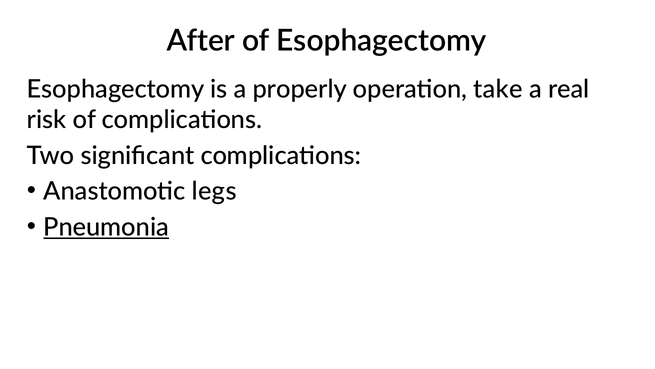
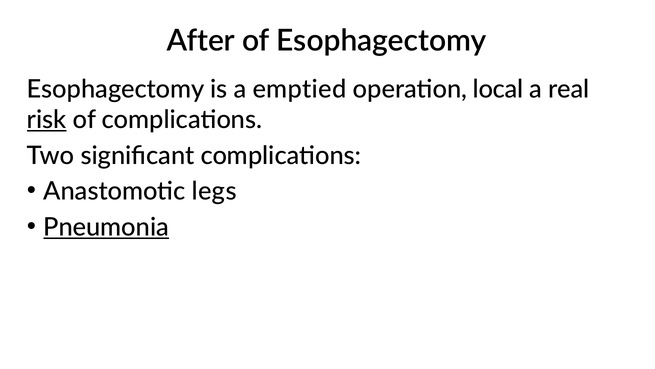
properly: properly -> emptied (300, 89)
take: take -> local (498, 89)
risk underline: none -> present (47, 120)
